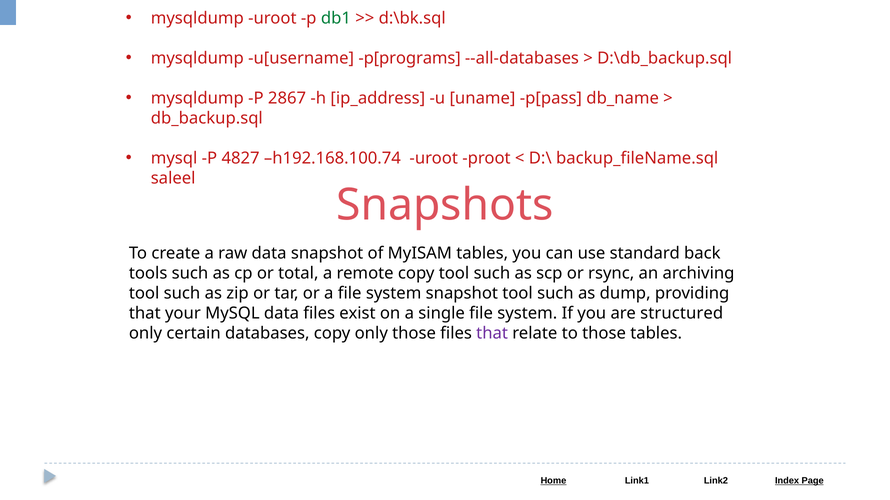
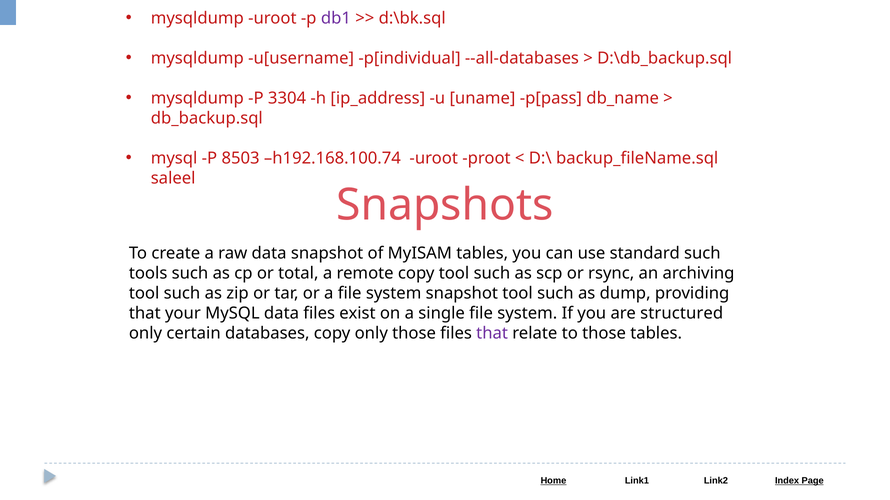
db1 colour: green -> purple (336, 18)
p[programs: p[programs -> p[individual (410, 58)
2867: 2867 -> 3304 (287, 98)
4827: 4827 -> 8503 (241, 159)
standard back: back -> such (702, 254)
